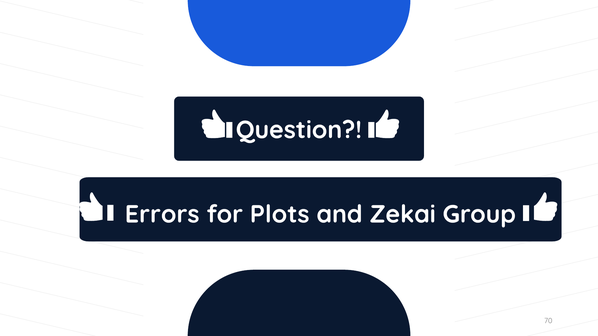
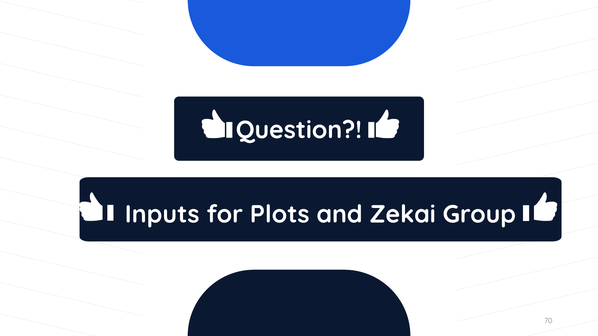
Errors: Errors -> Inputs (162, 215)
